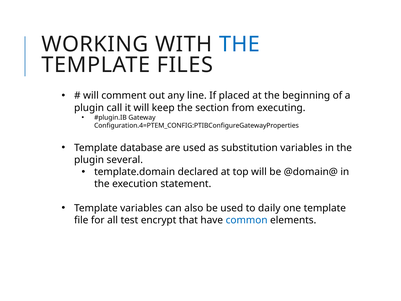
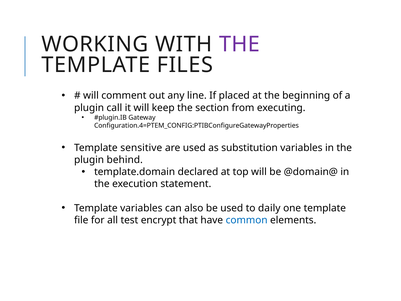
THE colour: blue -> purple (240, 44)
database: database -> sensitive (141, 148)
several: several -> behind (125, 160)
